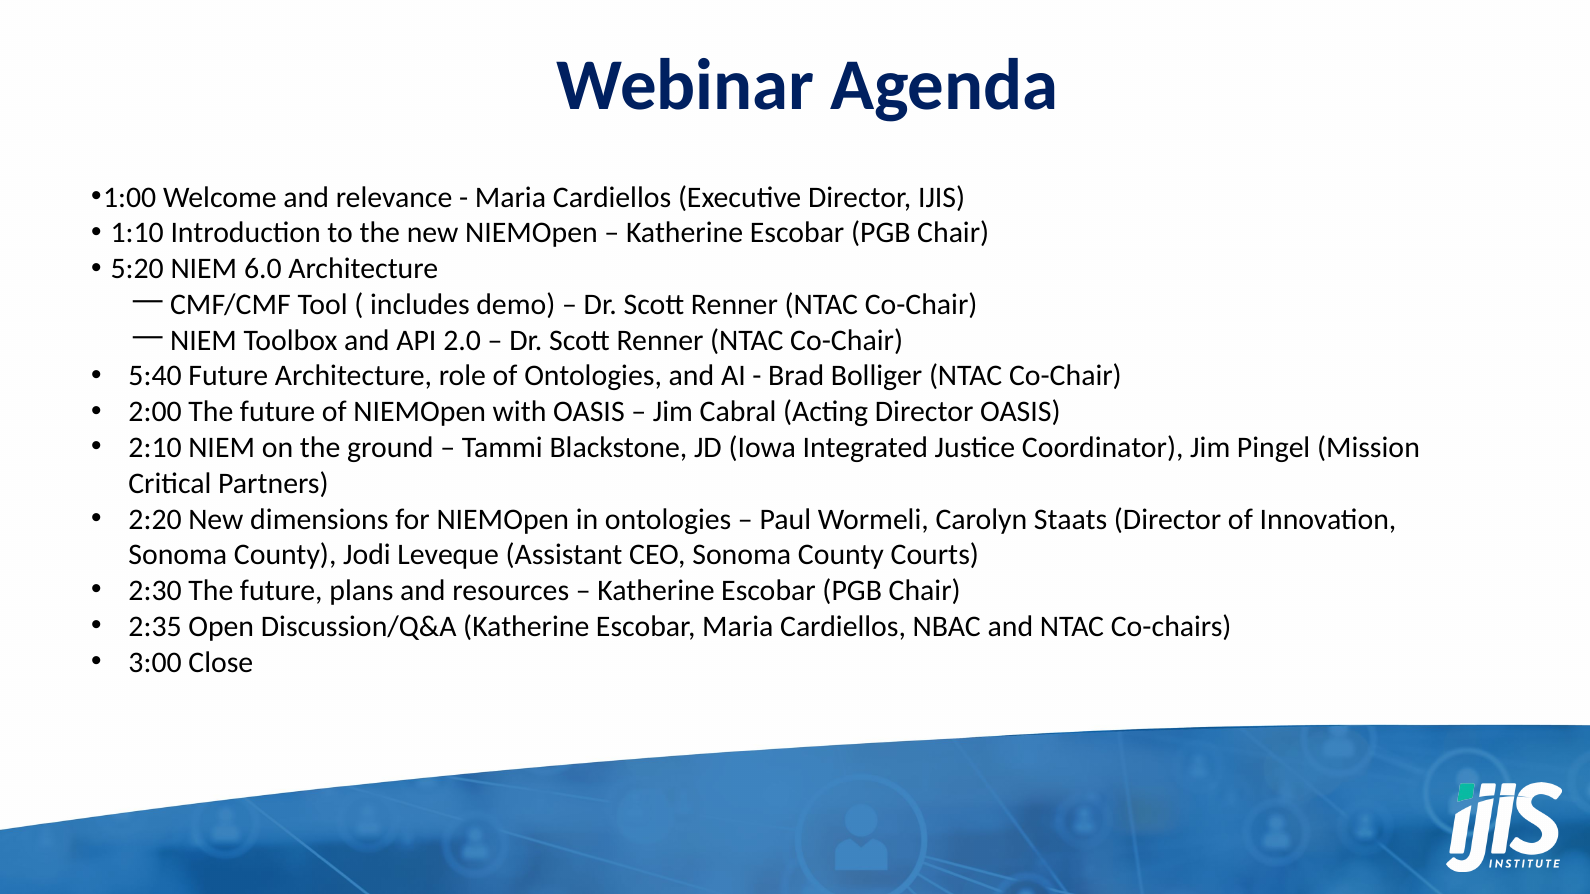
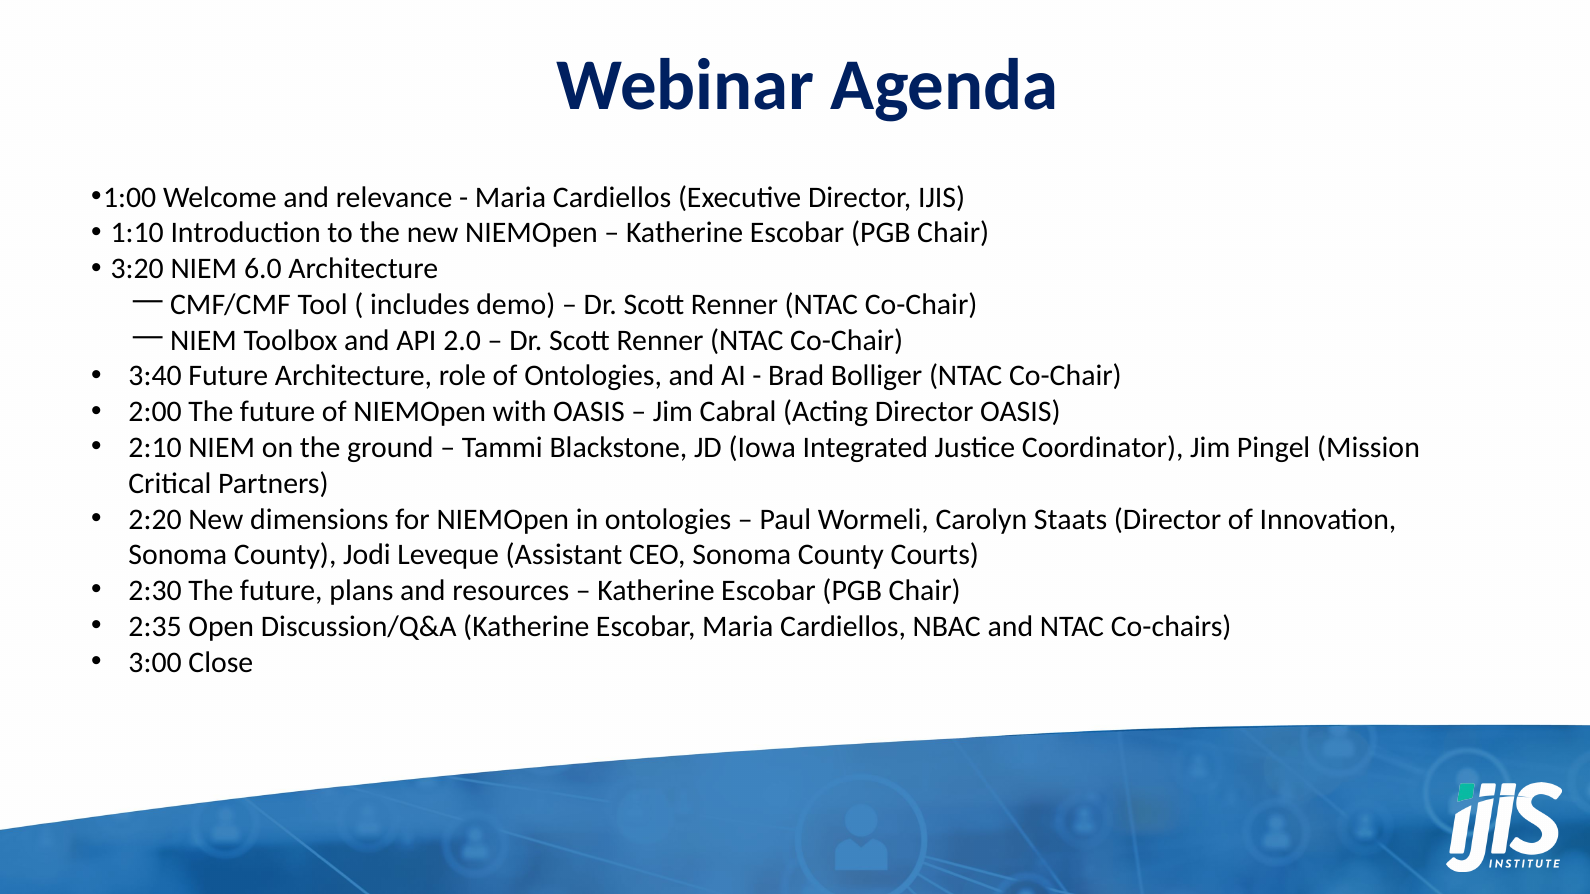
5:20: 5:20 -> 3:20 (137, 269)
5:40: 5:40 -> 3:40 (155, 376)
